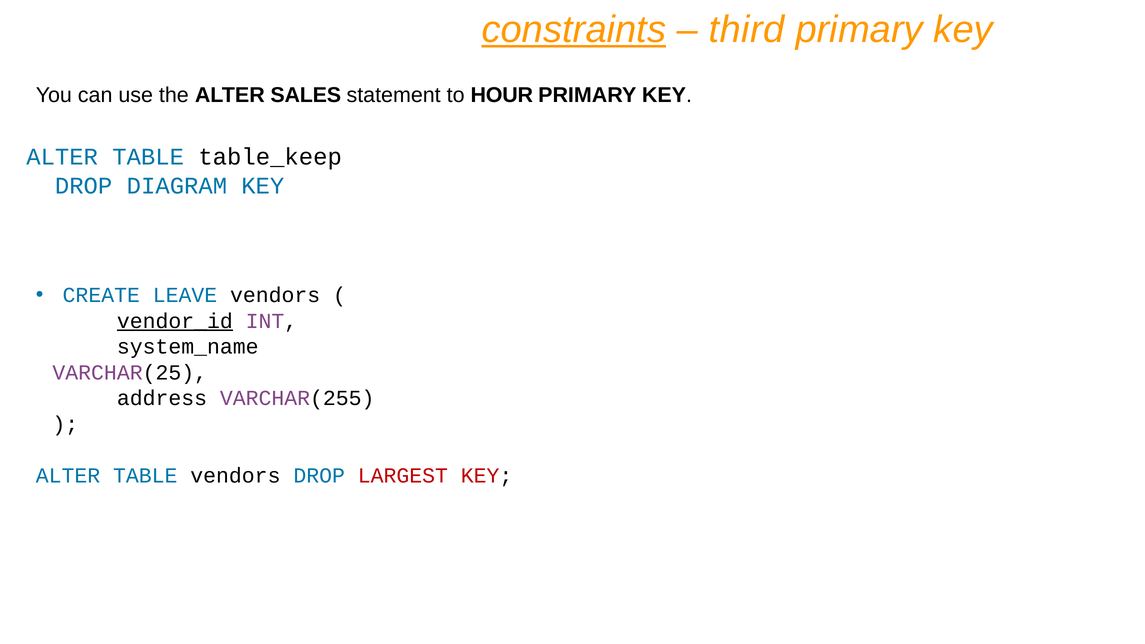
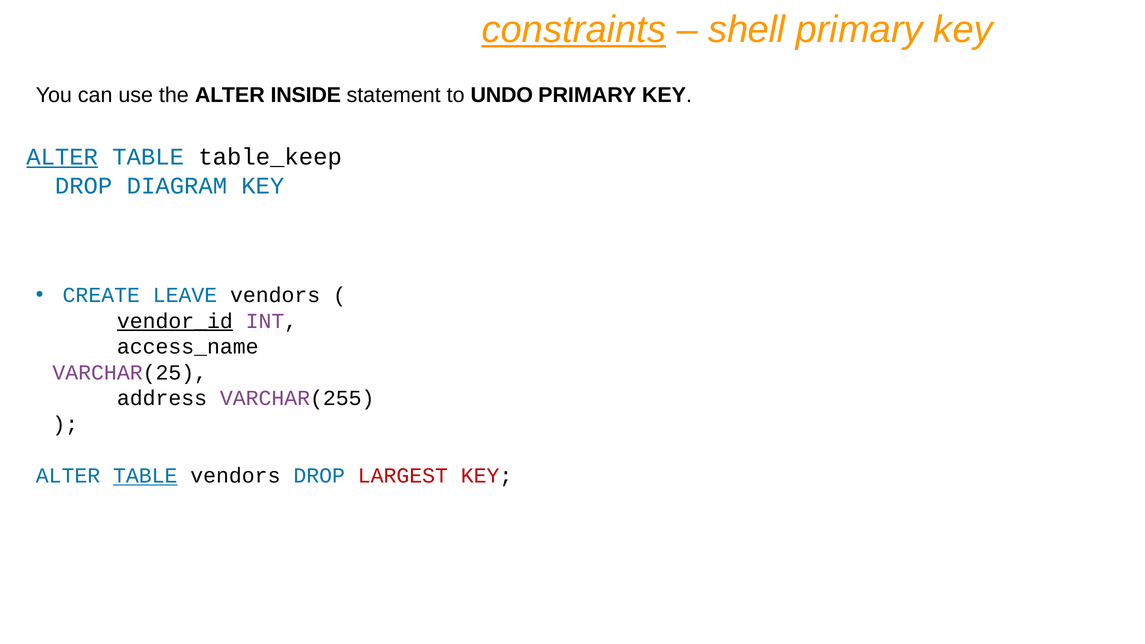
third: third -> shell (747, 30)
SALES: SALES -> INSIDE (306, 95)
HOUR: HOUR -> UNDO (502, 95)
ALTER underline: none -> present (62, 157)
system_name: system_name -> access_name (188, 347)
TABLE underline: none -> present (145, 476)
